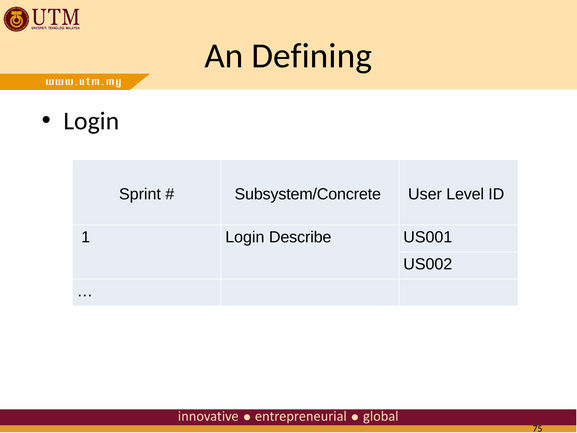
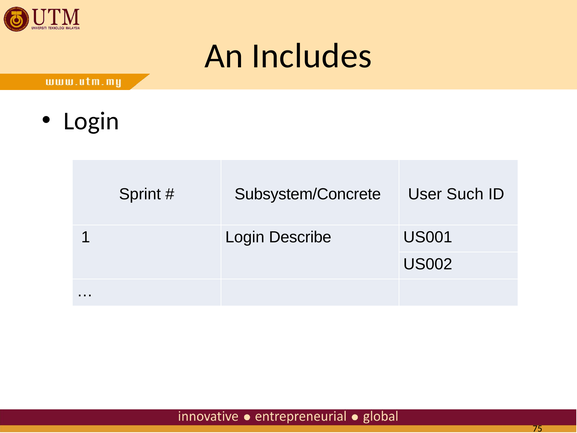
Defining: Defining -> Includes (312, 56)
Level: Level -> Such (465, 194)
